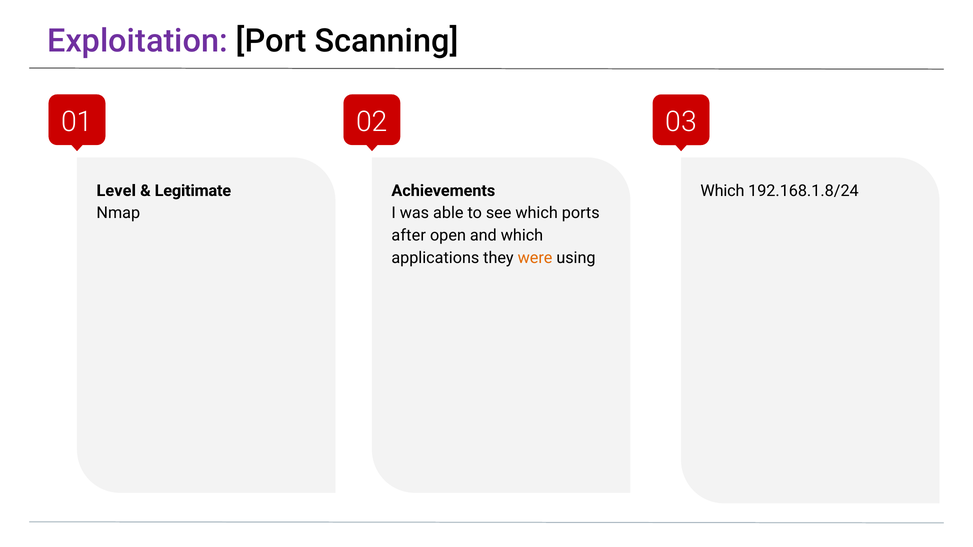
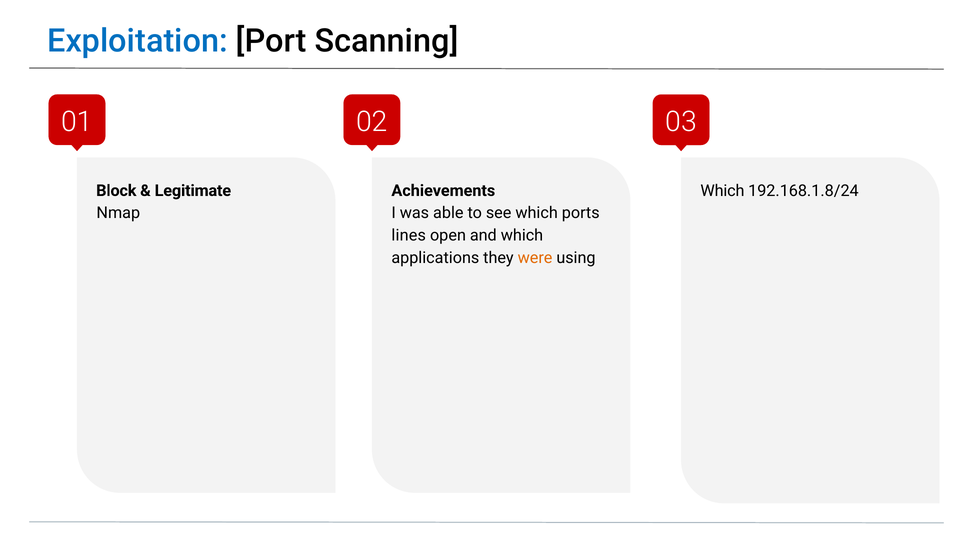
Exploitation colour: purple -> blue (138, 41)
Level: Level -> Block (116, 191)
after: after -> lines (409, 235)
